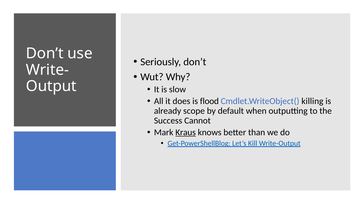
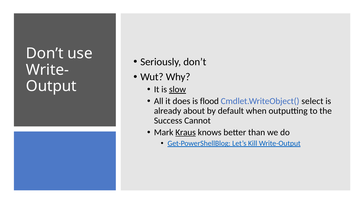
slow underline: none -> present (177, 90)
killing: killing -> select (312, 102)
scope: scope -> about (194, 111)
